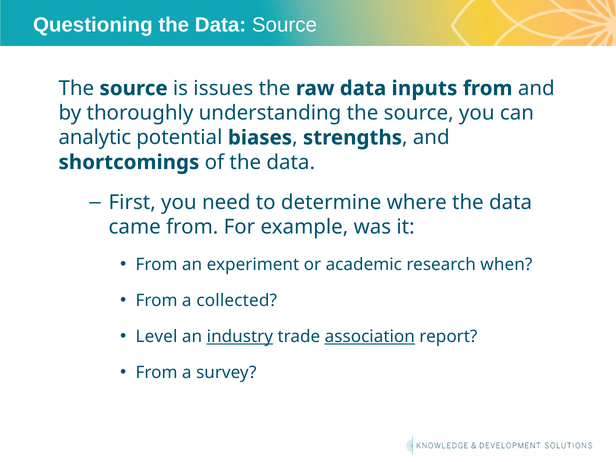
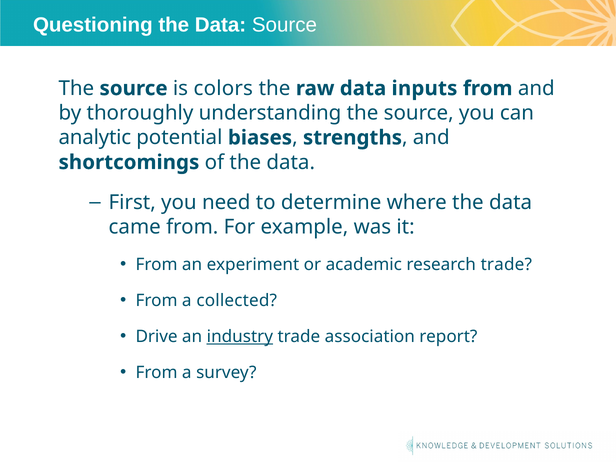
issues: issues -> colors (223, 88)
research when: when -> trade (506, 265)
Level: Level -> Drive (157, 337)
association underline: present -> none (370, 337)
